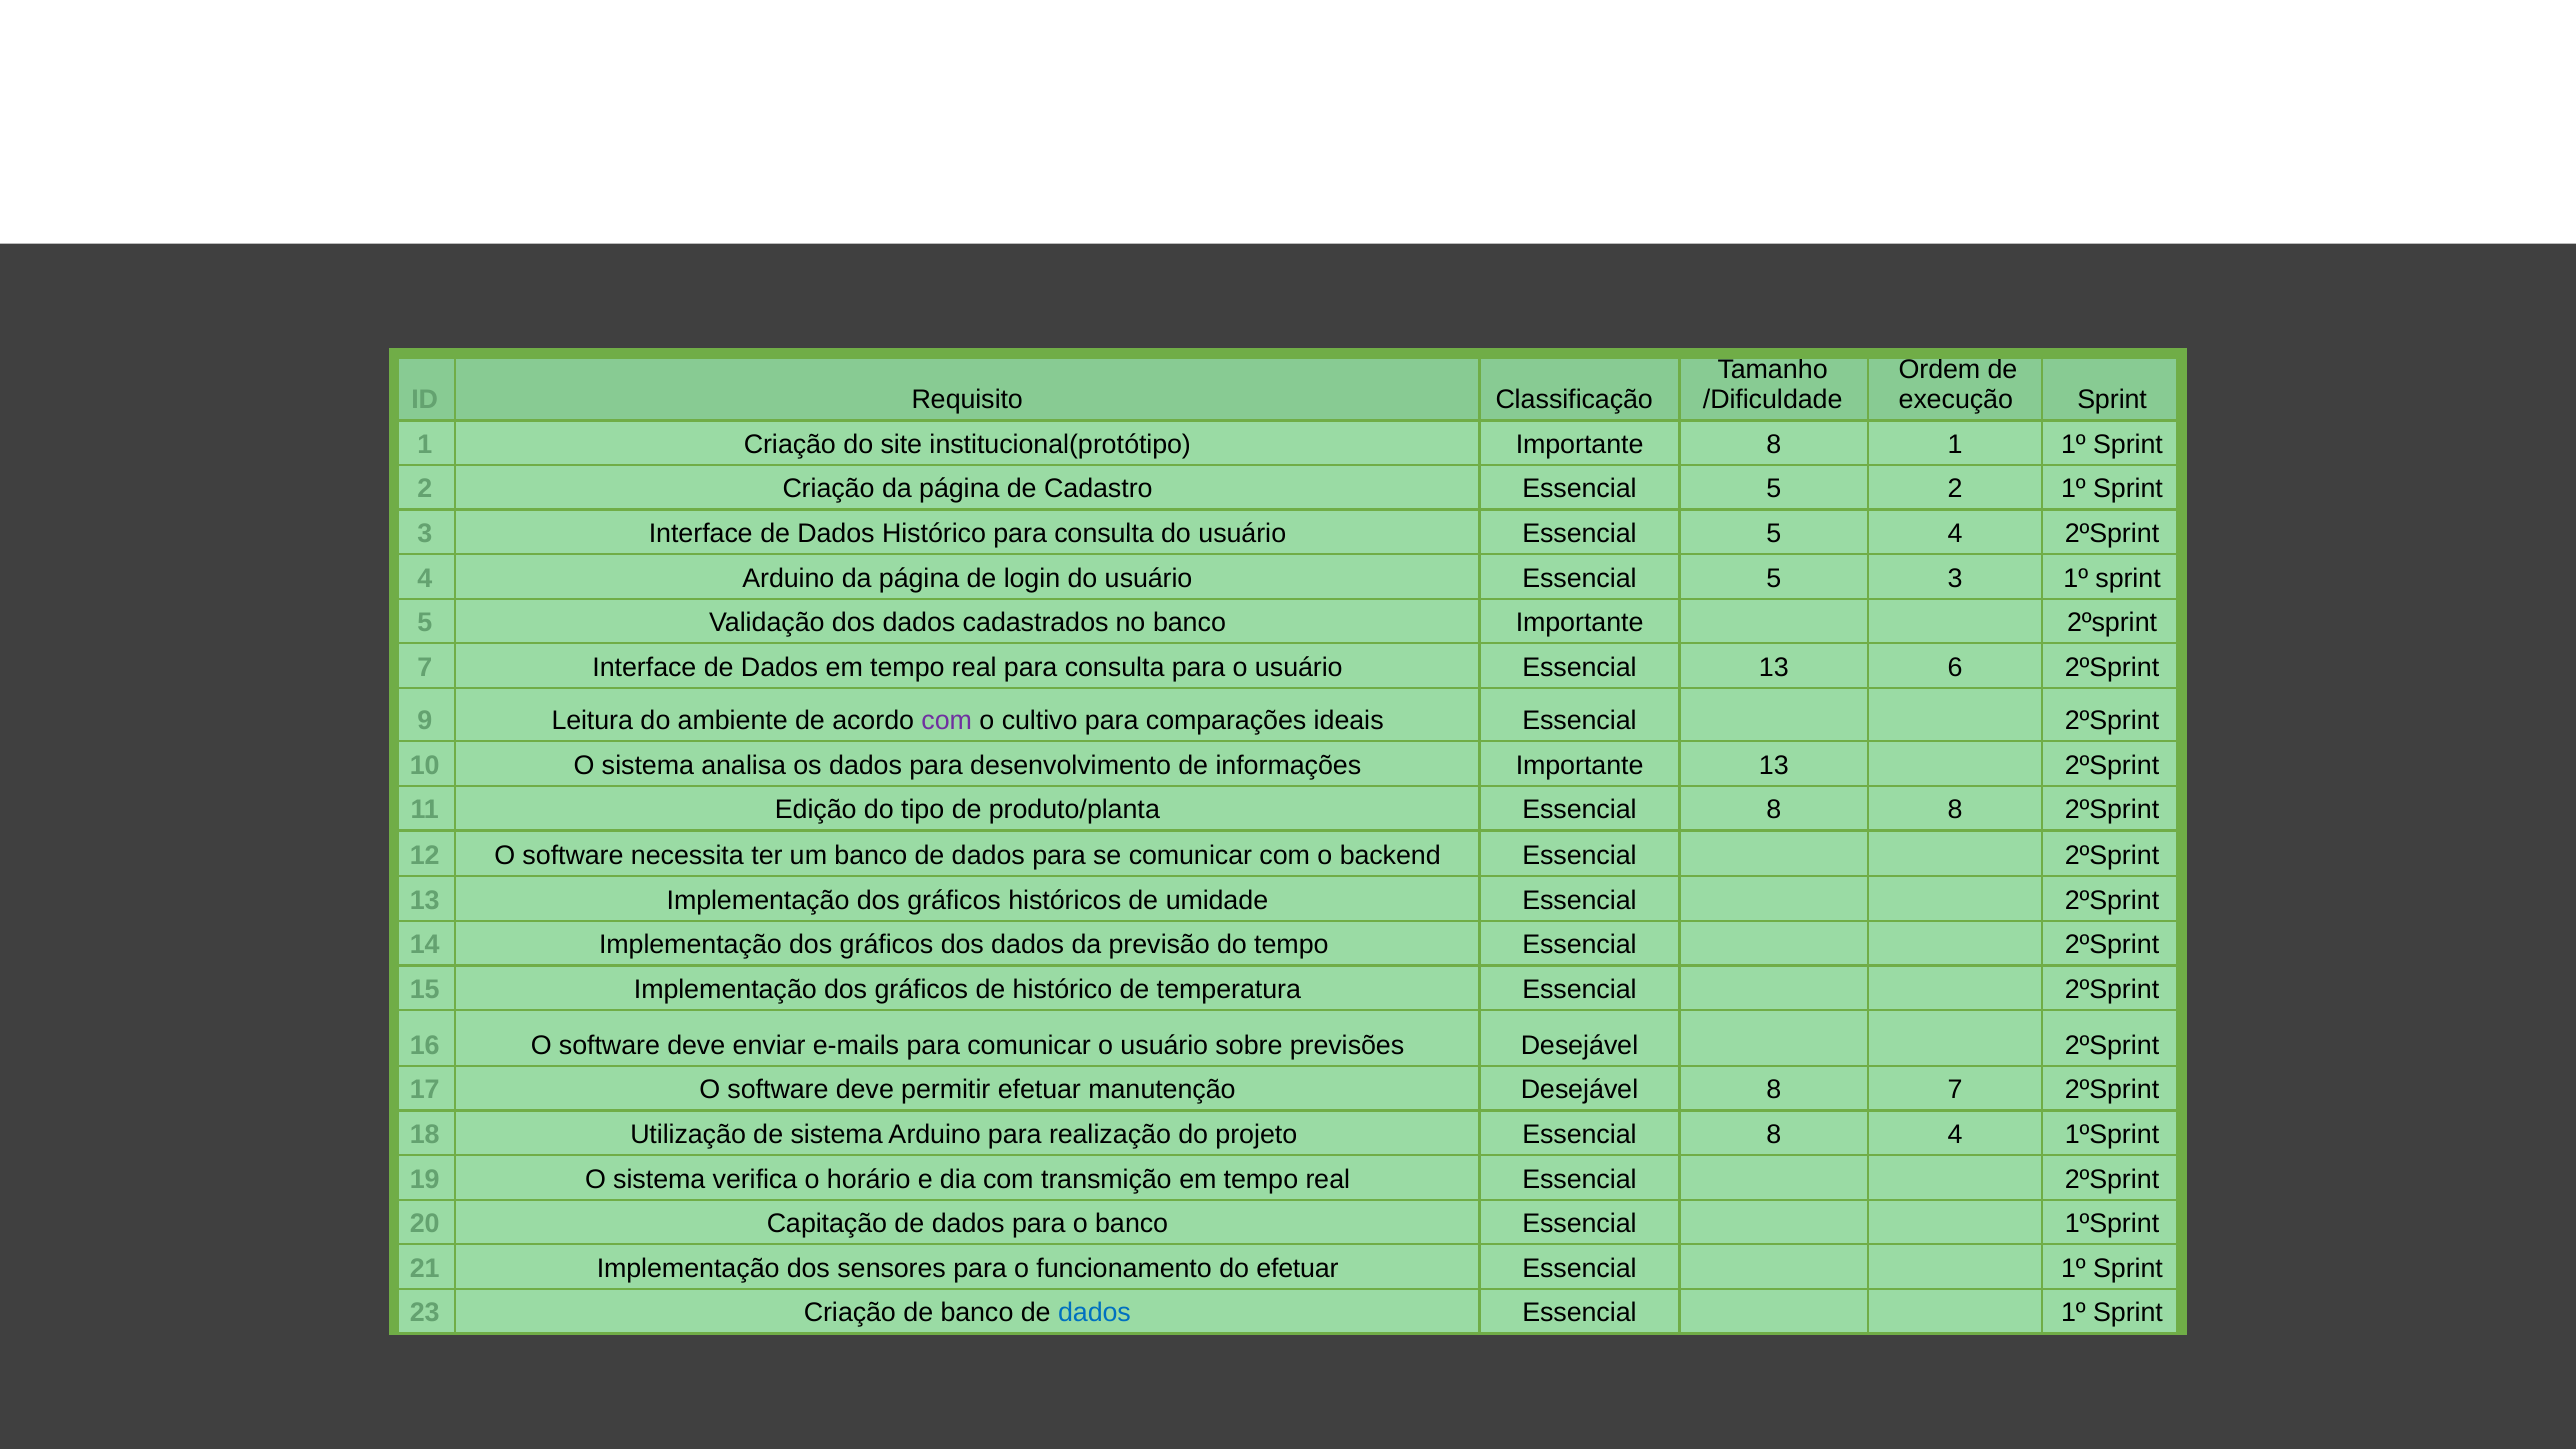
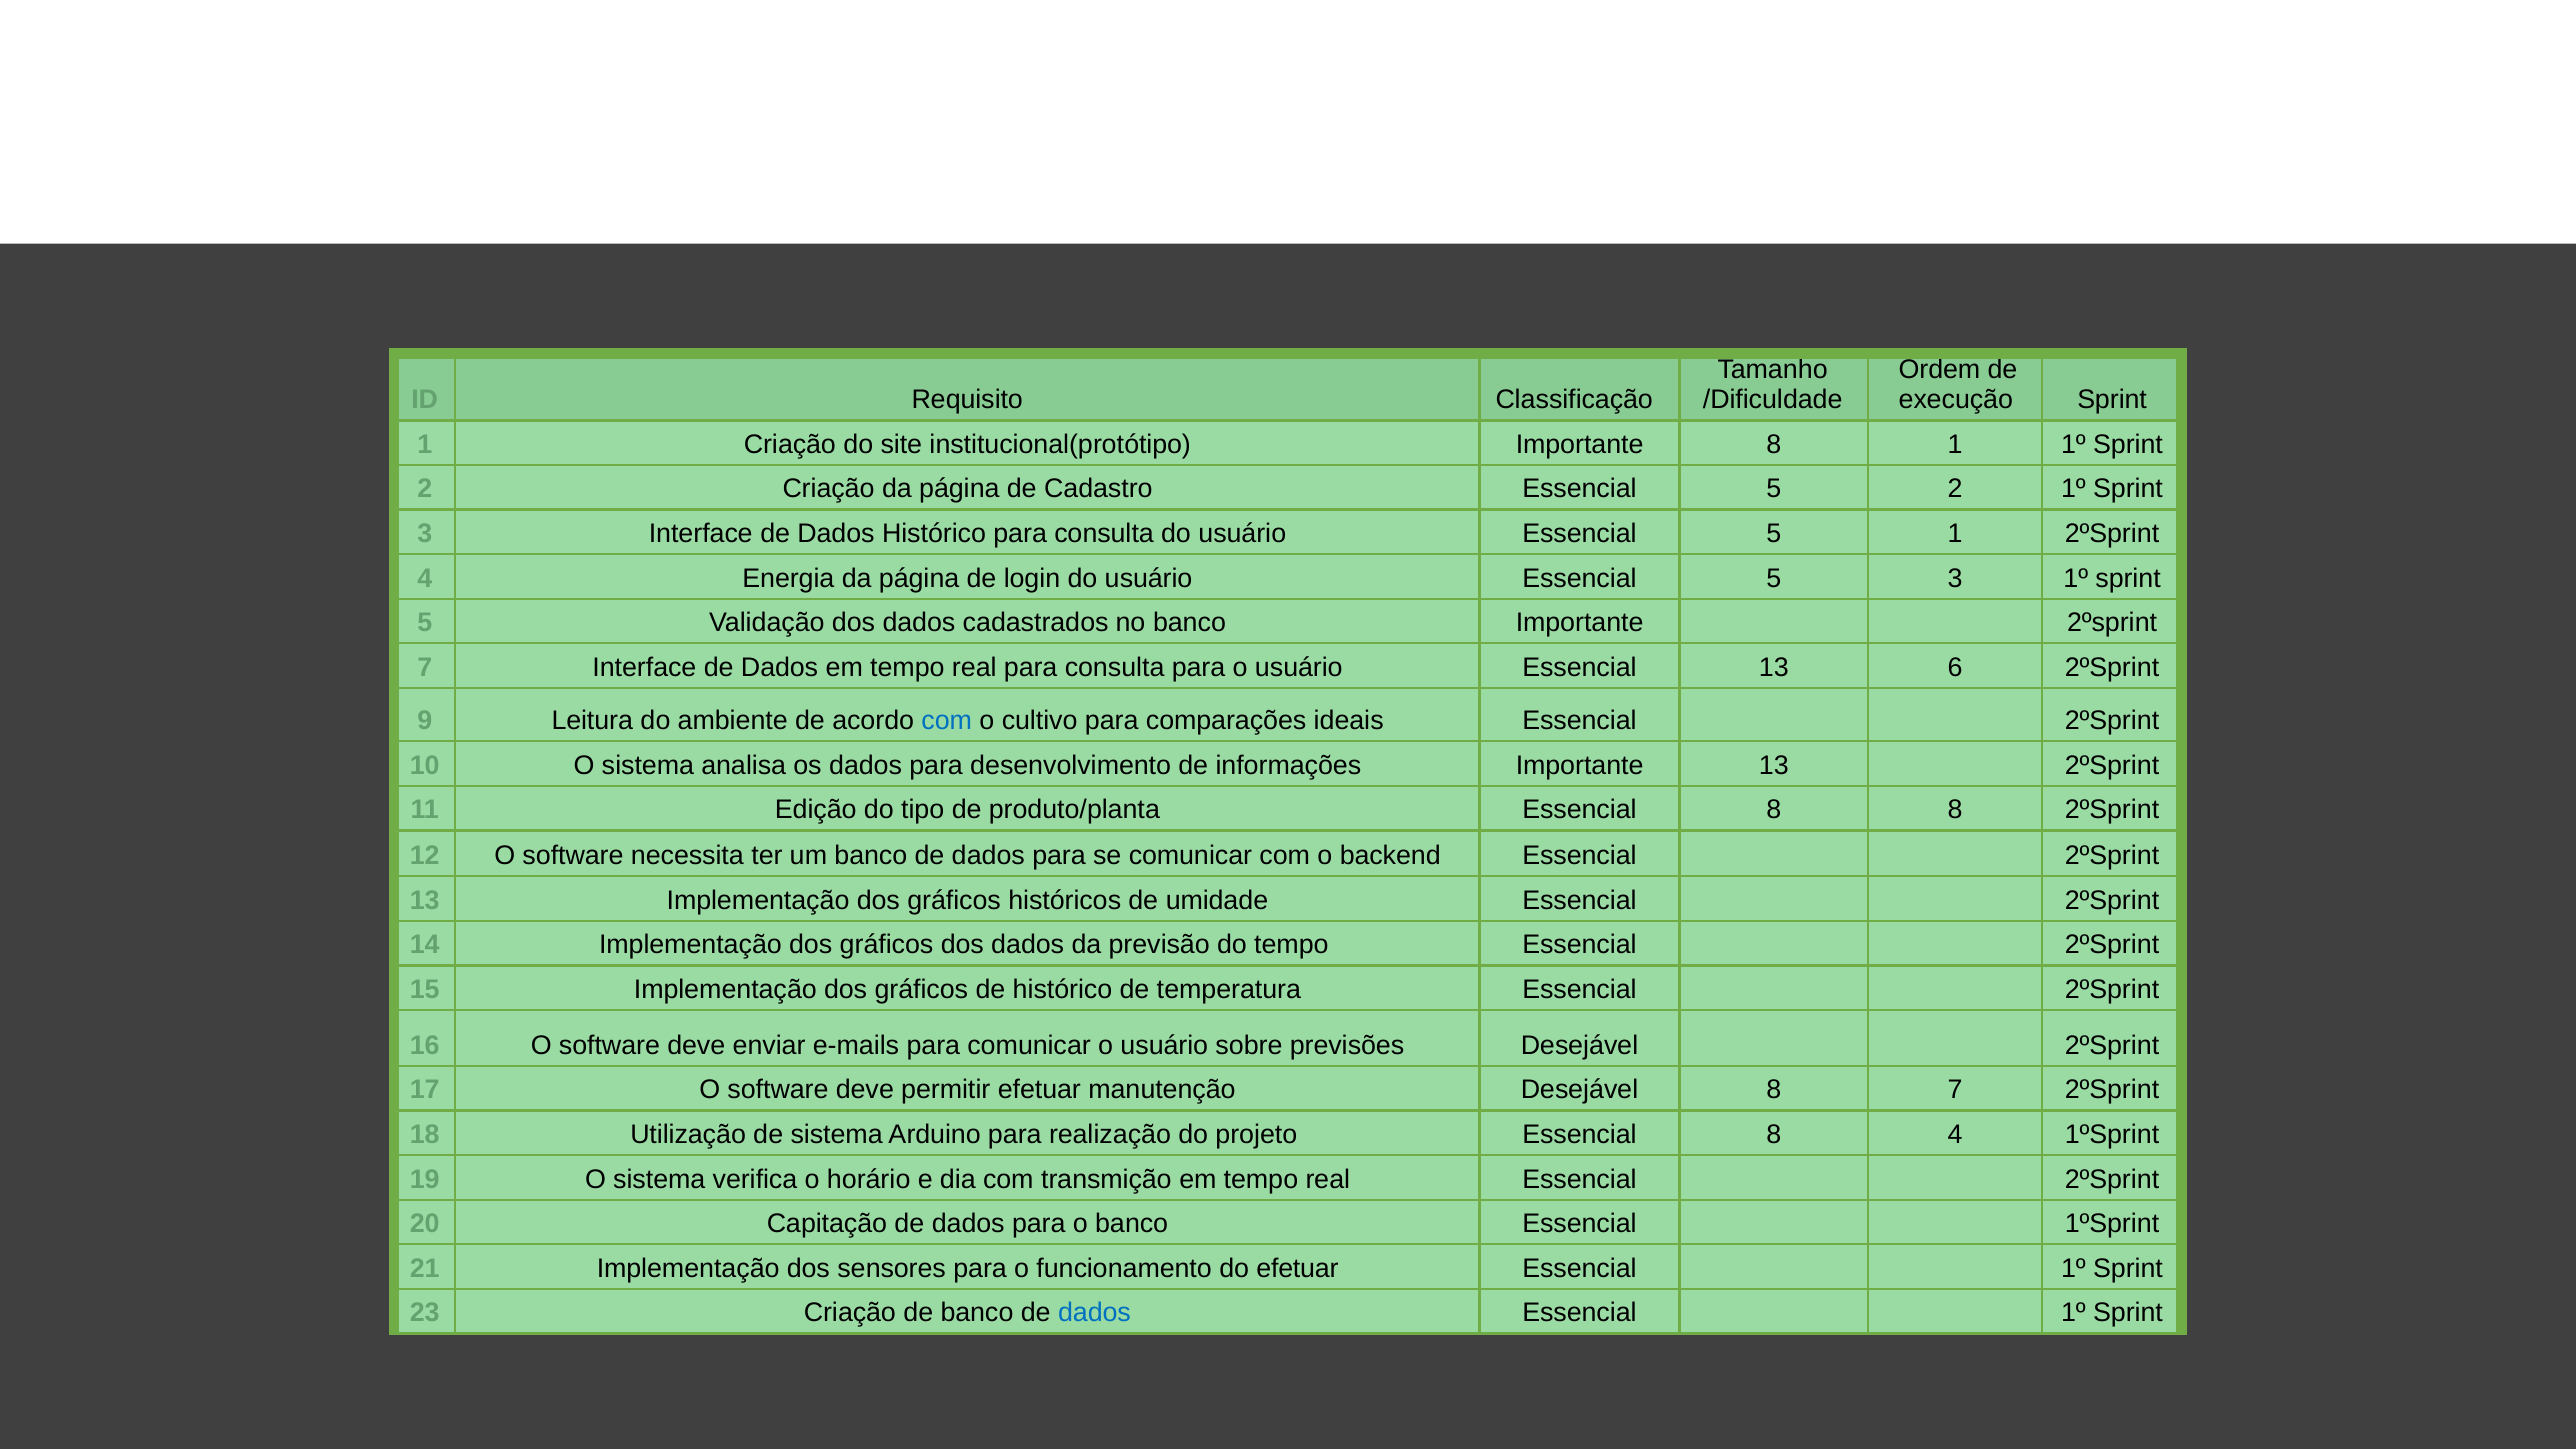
5 4: 4 -> 1 (1955, 534)
4 Arduino: Arduino -> Energia (788, 578)
com colour: purple -> blue (947, 721)
